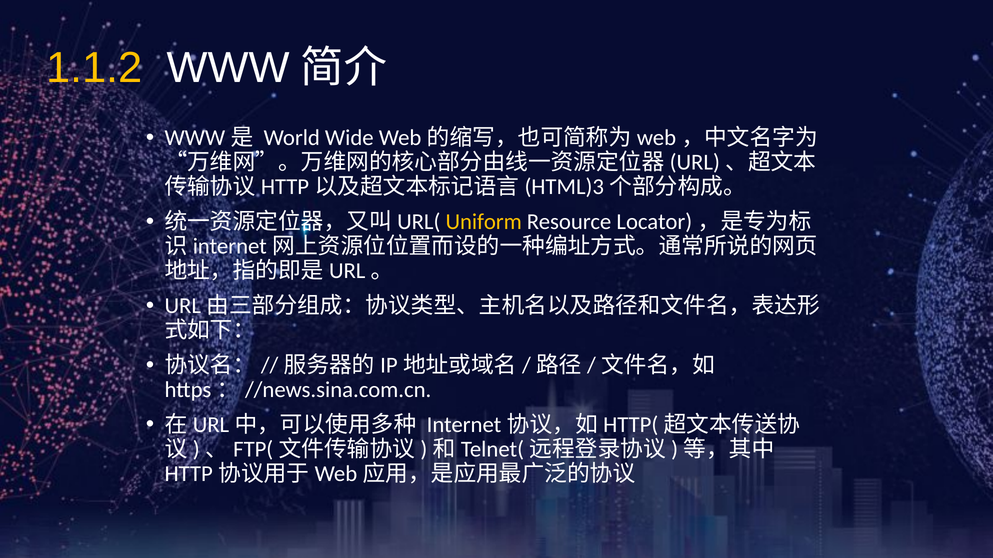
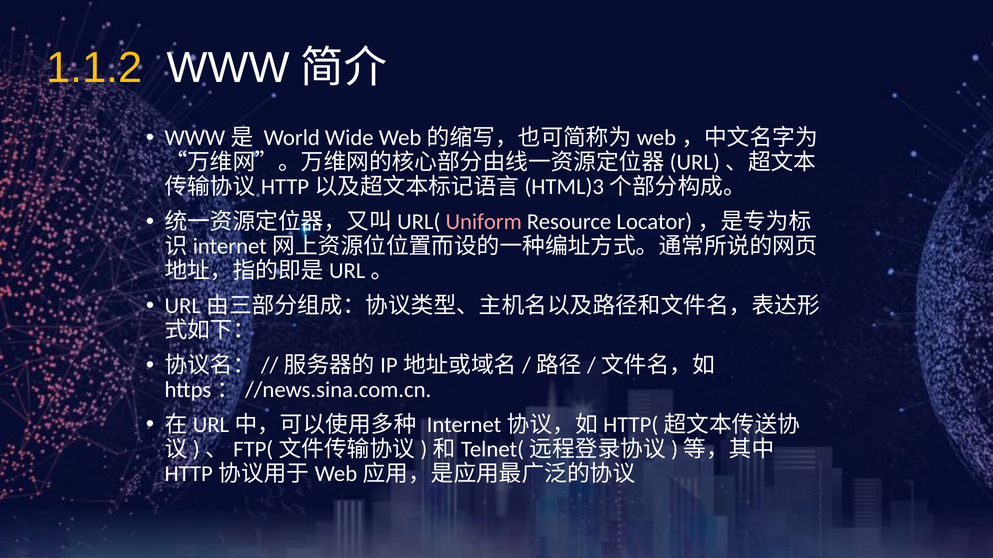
Uniform colour: yellow -> pink (484, 222)
